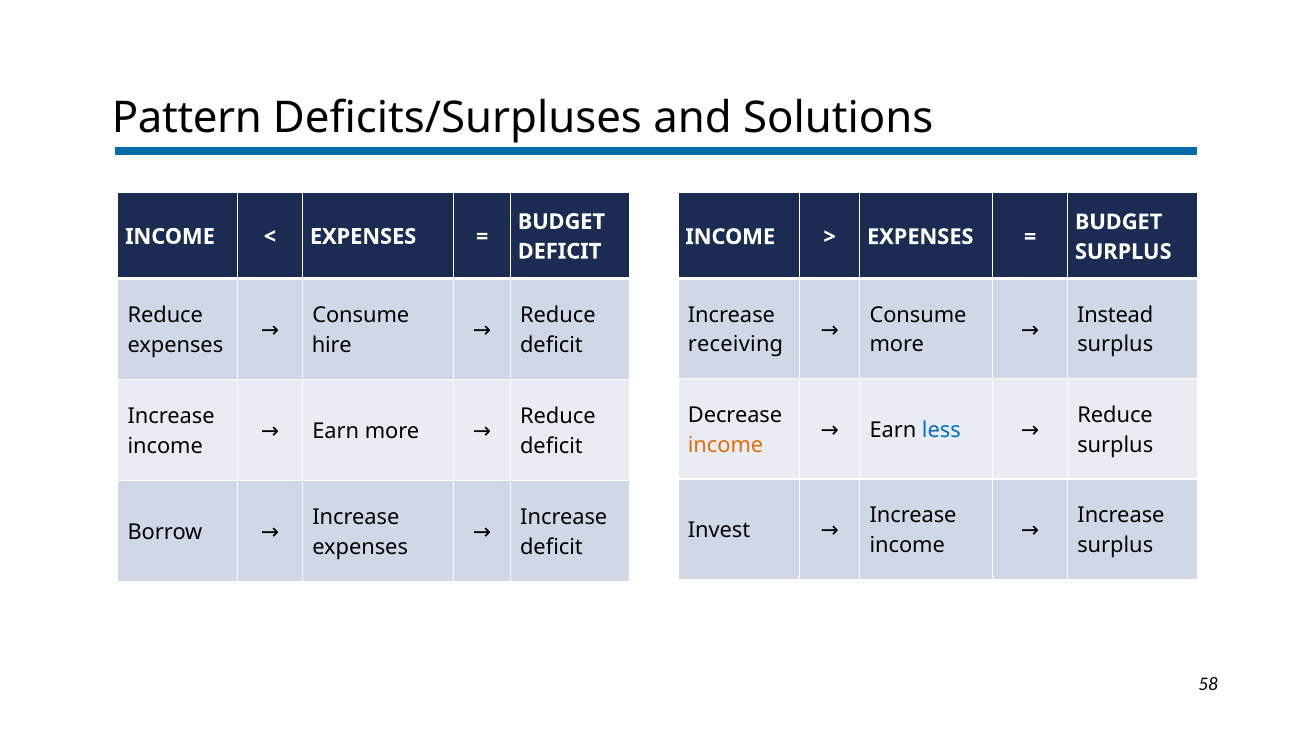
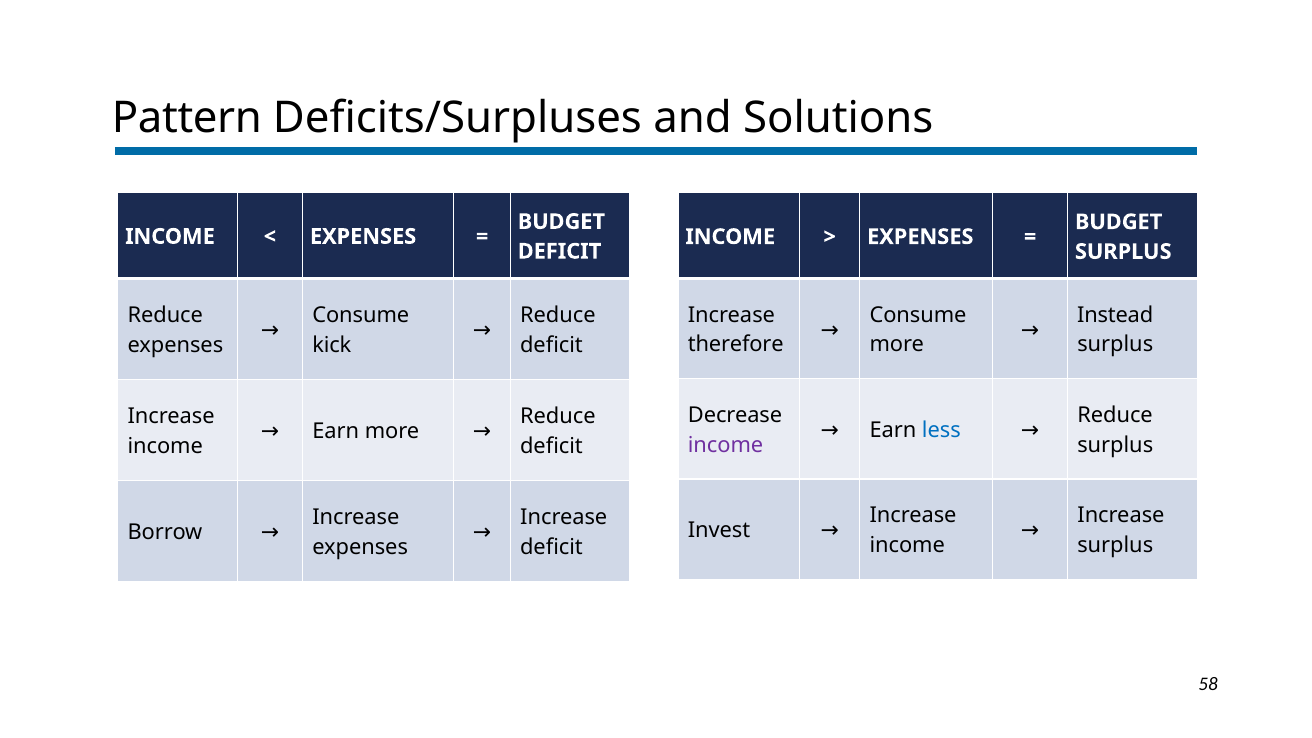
receiving: receiving -> therefore (736, 345)
hire: hire -> kick (332, 345)
income colour: orange -> purple (726, 445)
